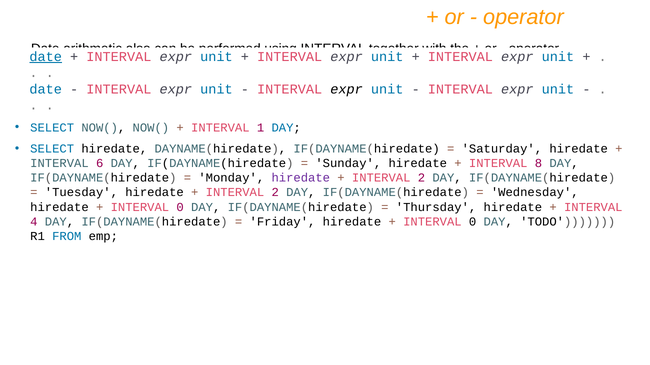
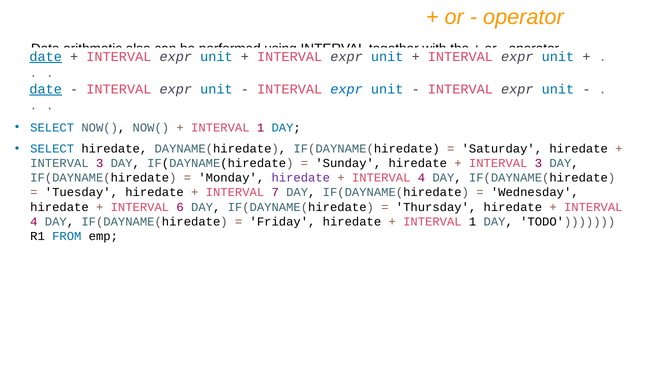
date underline: none -> present (46, 89)
expr colour: black -> blue (347, 89)
6: 6 -> 3 (100, 164)
8: 8 -> 3 (538, 164)
2: 2 -> 4 (421, 178)
2: 2 -> 7 (275, 193)
0: 0 -> 6 (180, 207)
0: 0 -> 1 (473, 222)
